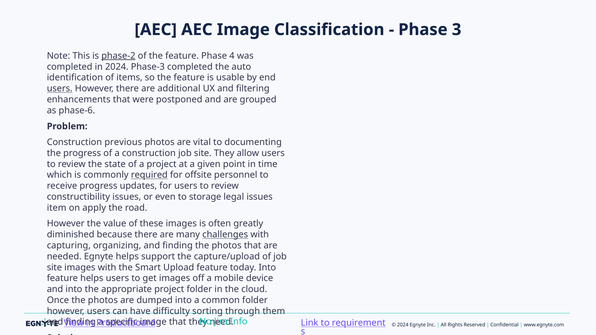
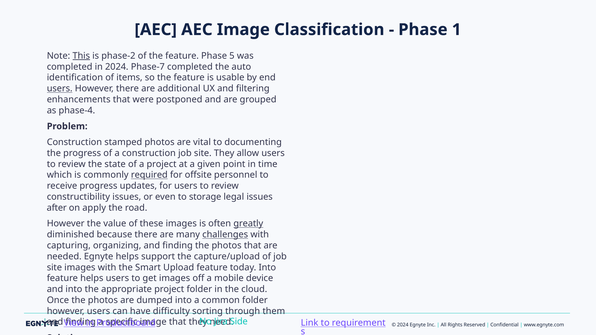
3: 3 -> 1 (457, 30)
This underline: none -> present (81, 56)
phase-2 underline: present -> none (118, 56)
4: 4 -> 5 (232, 56)
Phase-3: Phase-3 -> Phase-7 (148, 67)
phase-6: phase-6 -> phase-4 (77, 110)
previous: previous -> stamped (123, 142)
item: item -> after (57, 208)
greatly underline: none -> present (248, 224)
Info: Info -> Side (239, 322)
